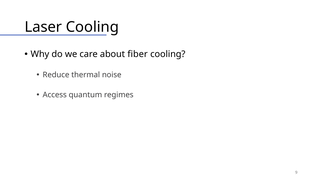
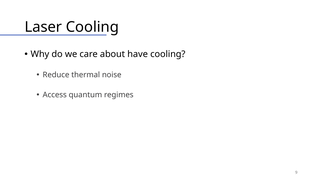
fiber: fiber -> have (138, 54)
